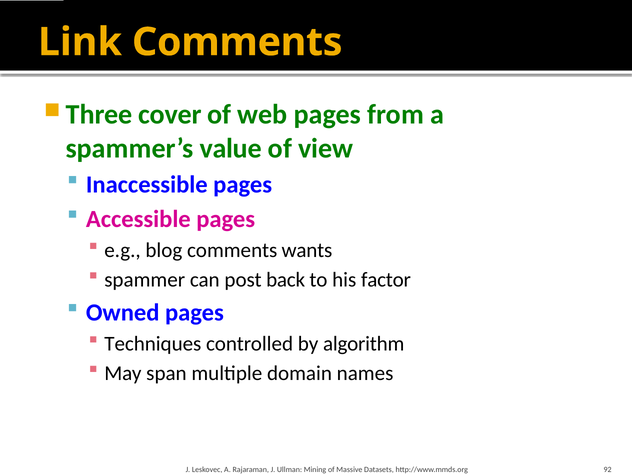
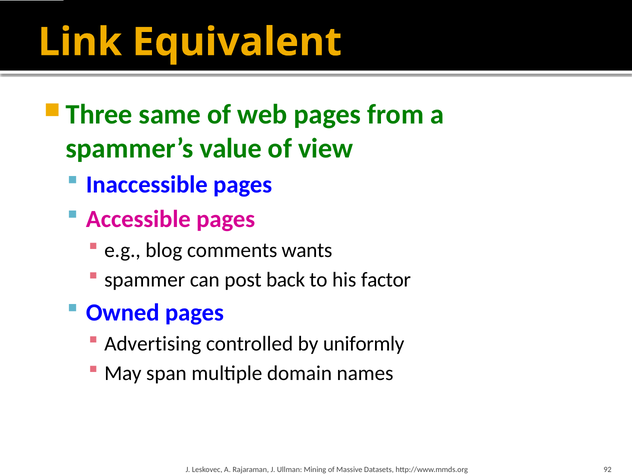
Link Comments: Comments -> Equivalent (237, 42)
cover: cover -> same (170, 115)
Techniques: Techniques -> Advertising (153, 344)
algorithm: algorithm -> uniformly (364, 344)
